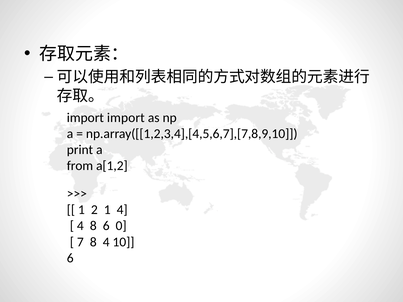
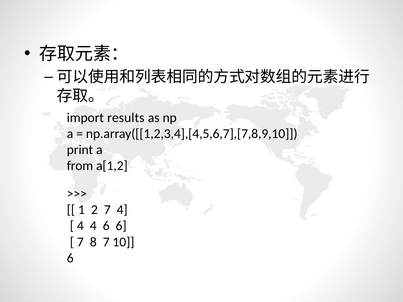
import import: import -> results (126, 118)
2 1: 1 -> 7 (107, 210)
4 8: 8 -> 4 (93, 226)
6 0: 0 -> 6 (121, 226)
8 4: 4 -> 7 (106, 242)
